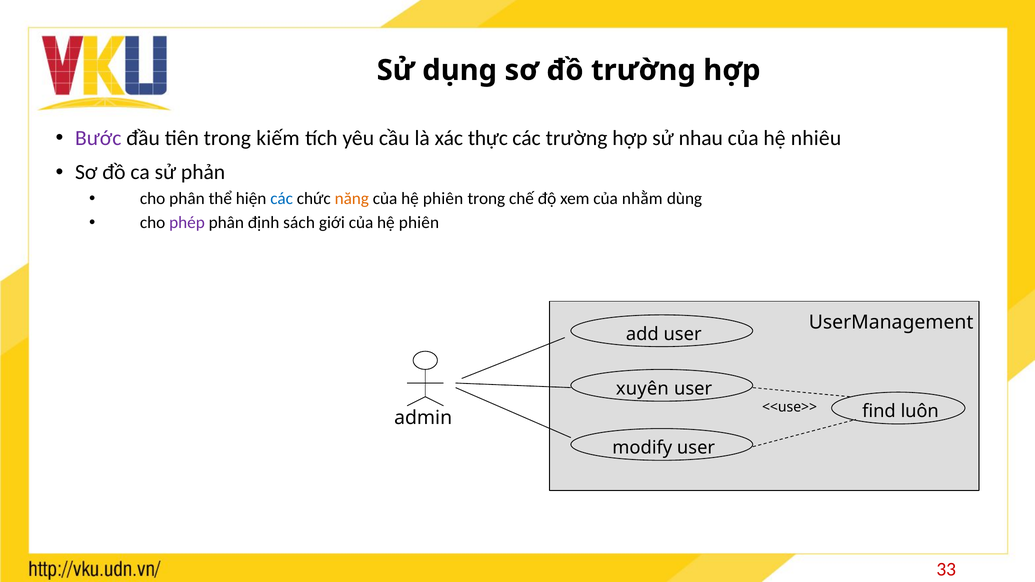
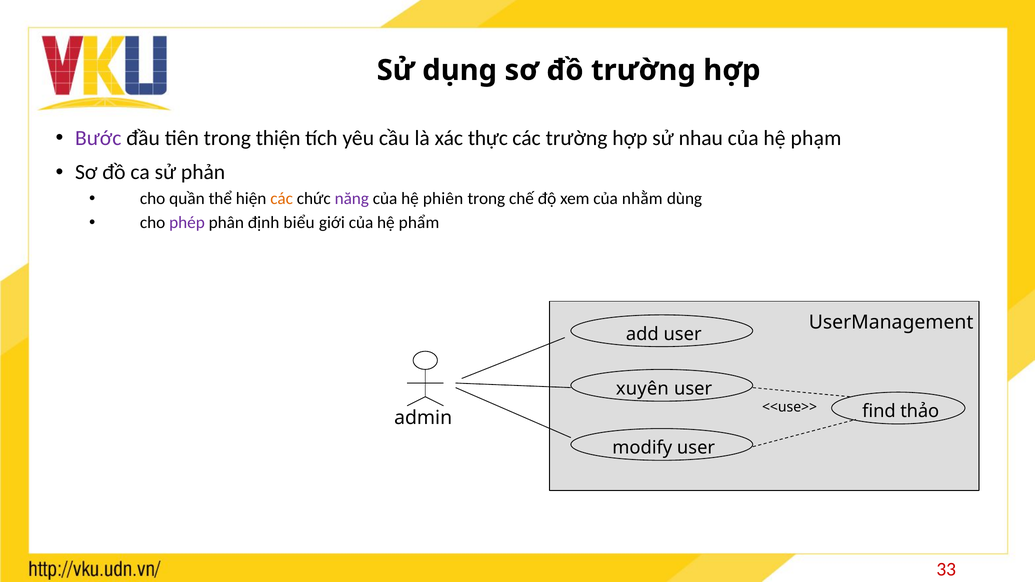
kiếm: kiếm -> thiện (278, 138)
nhiêu: nhiêu -> phạm (816, 138)
cho phân: phân -> quần (187, 199)
các colour: blue -> orange (282, 199)
năng colour: orange -> purple (352, 199)
sách: sách -> biểu (299, 223)
giới của hệ phiên: phiên -> phẩm (419, 223)
luôn: luôn -> thảo (920, 412)
